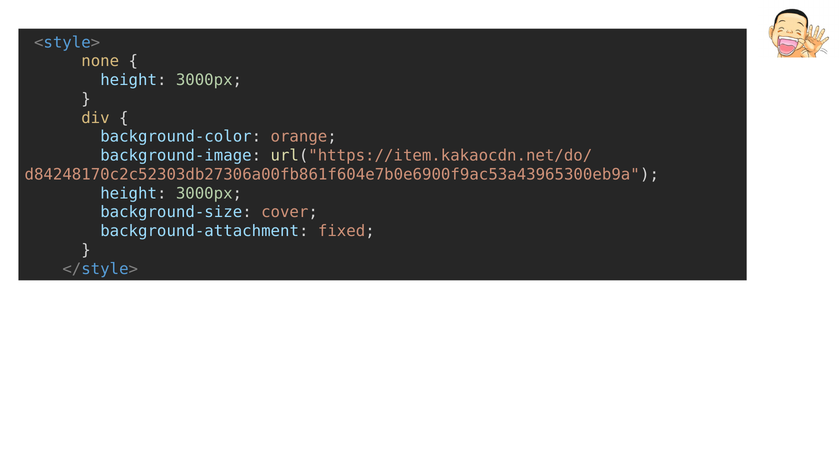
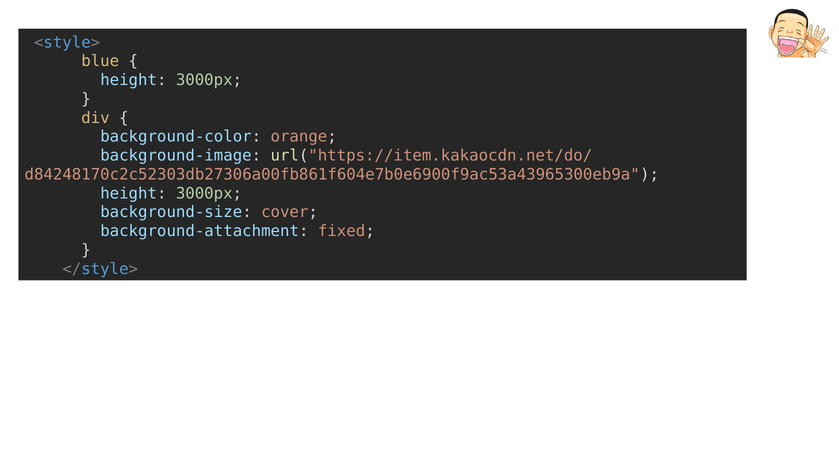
none: none -> blue (100, 61)
